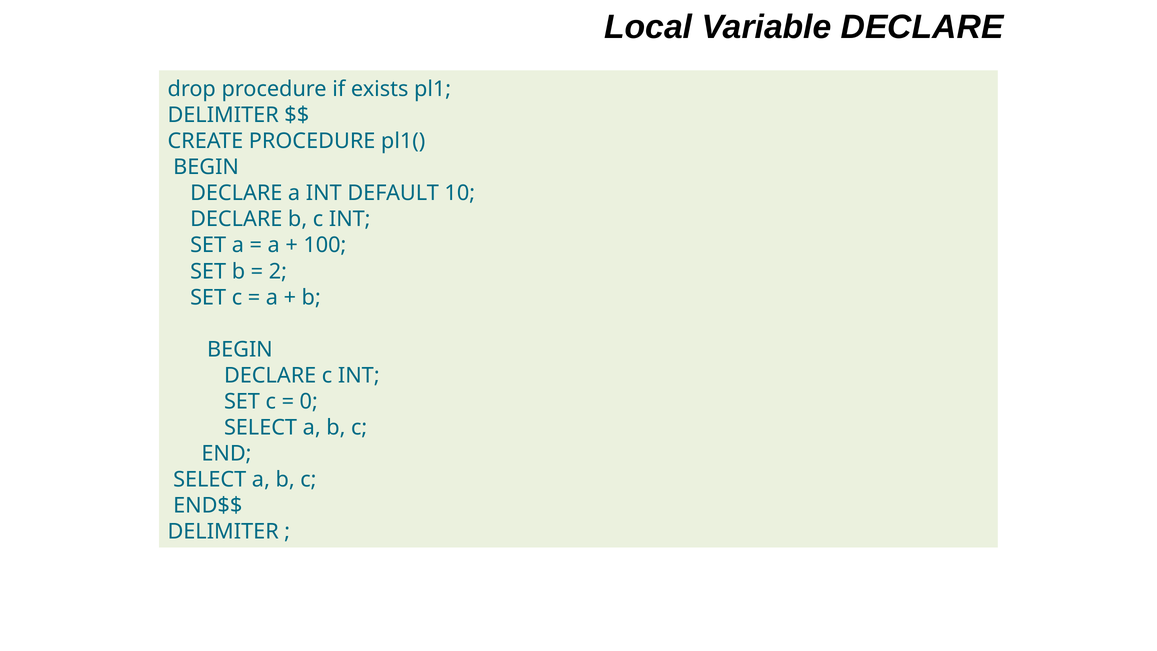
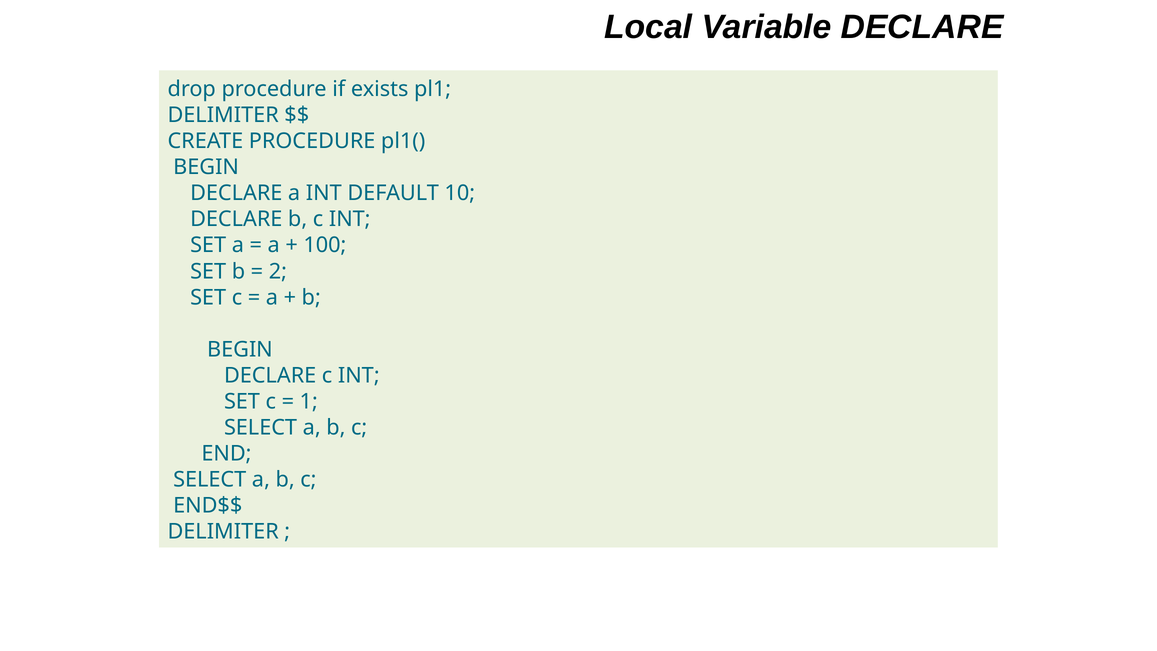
0: 0 -> 1 (309, 401)
